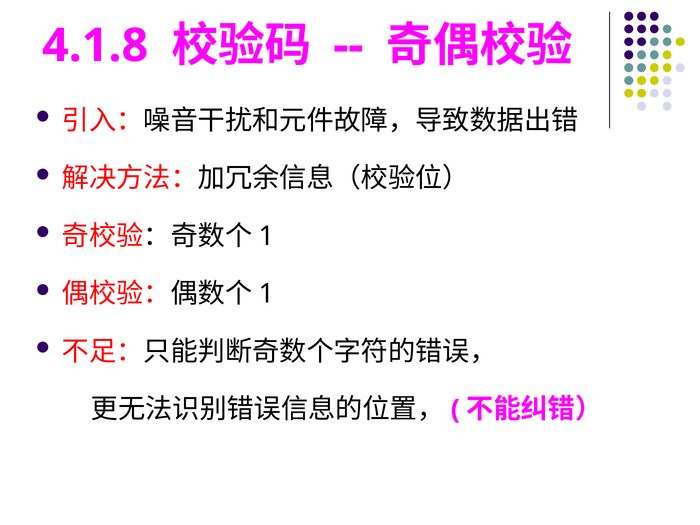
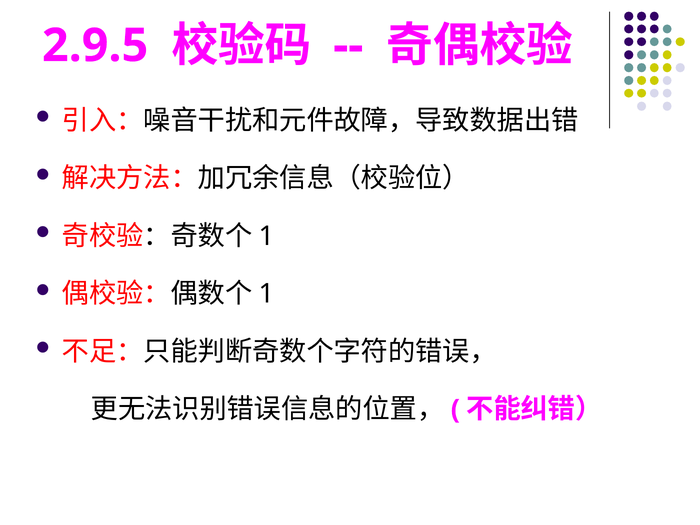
4.1.8: 4.1.8 -> 2.9.5 (95, 46)
